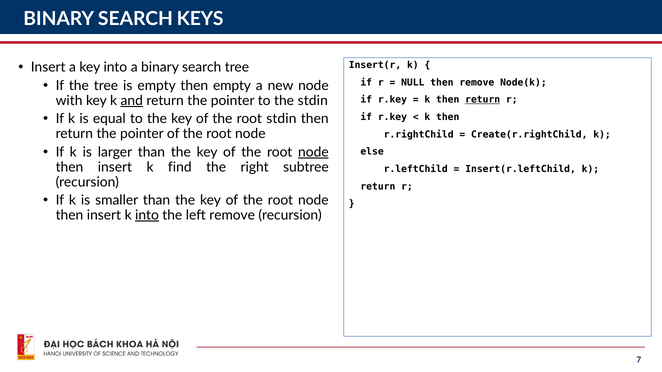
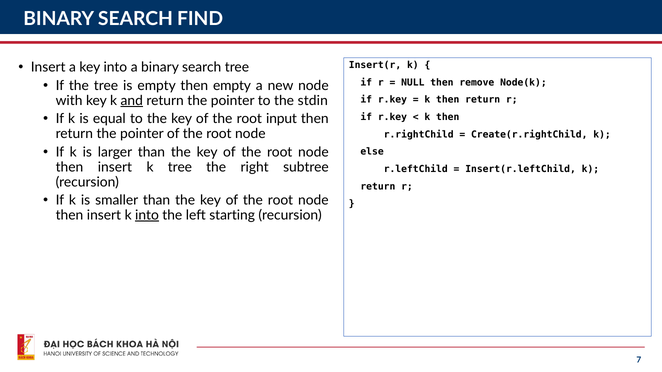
KEYS: KEYS -> FIND (200, 19)
return underline: present -> none (483, 100)
root stdin: stdin -> input (282, 119)
node underline: present -> none (313, 152)
k find: find -> tree (180, 167)
left remove: remove -> starting (232, 215)
